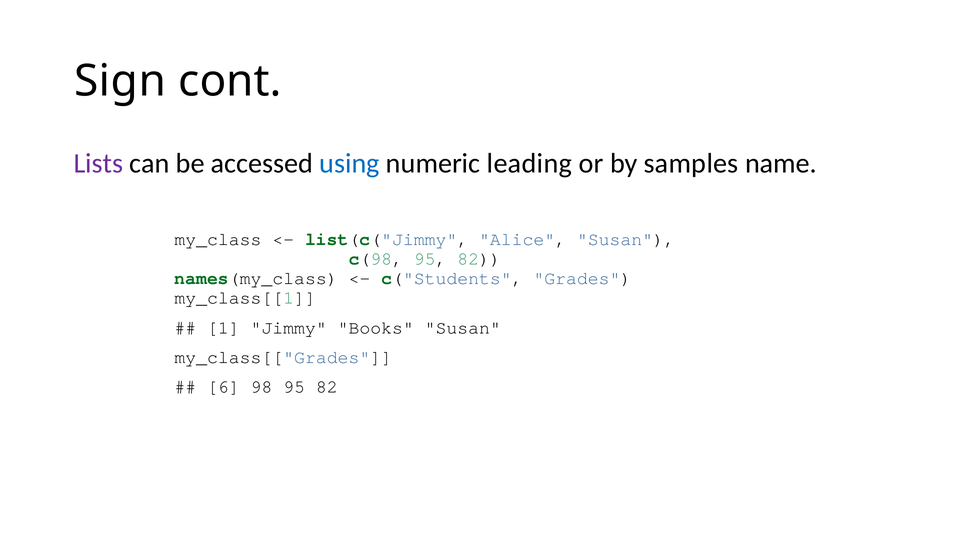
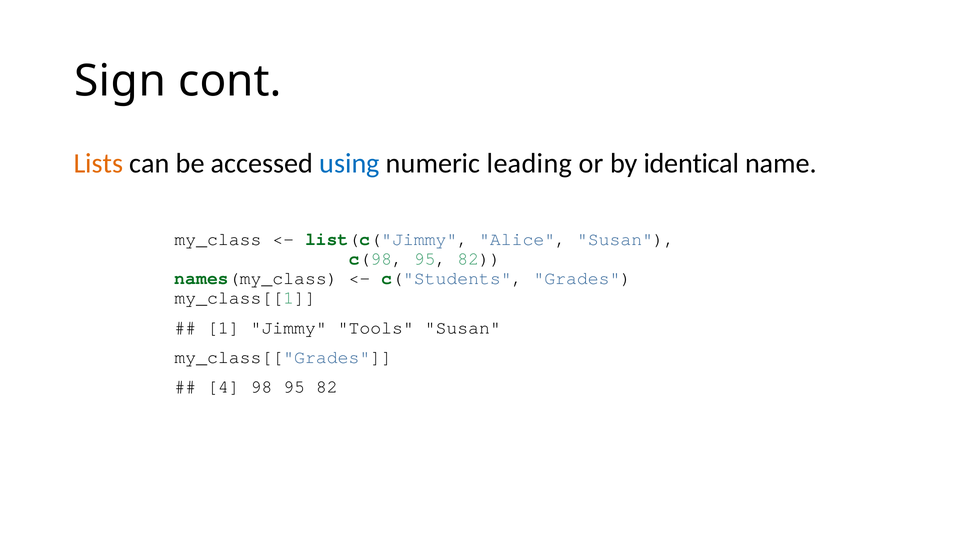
Lists colour: purple -> orange (98, 163)
samples: samples -> identical (691, 163)
Books: Books -> Tools (376, 328)
6: 6 -> 4 (223, 387)
